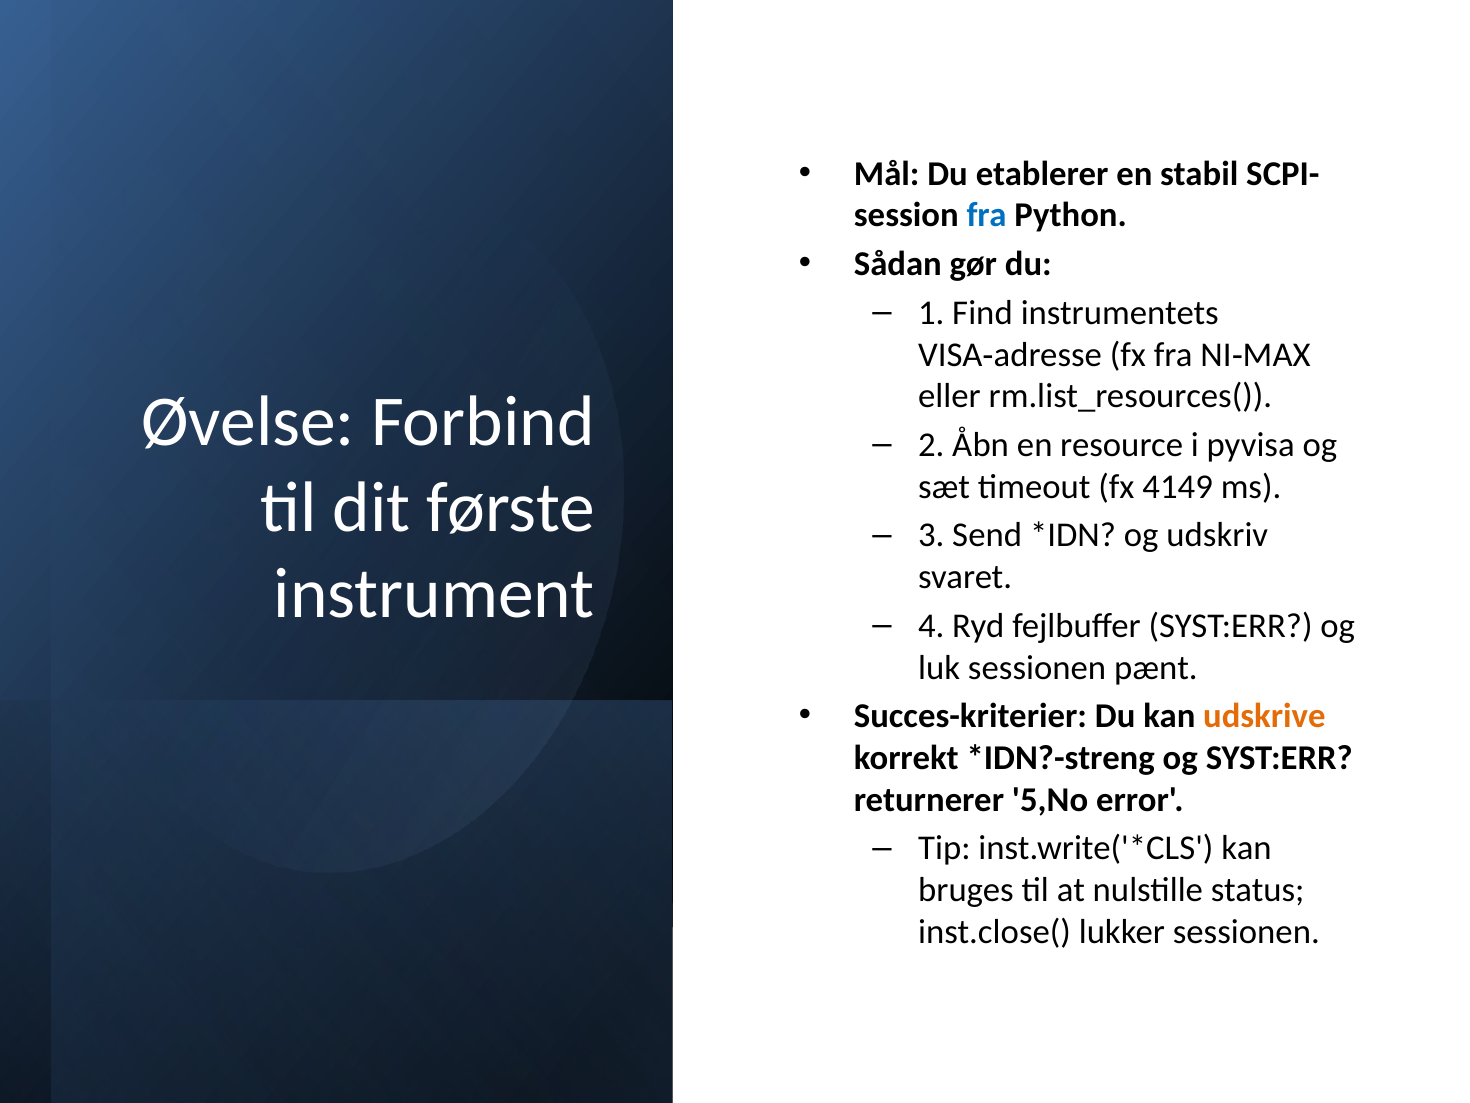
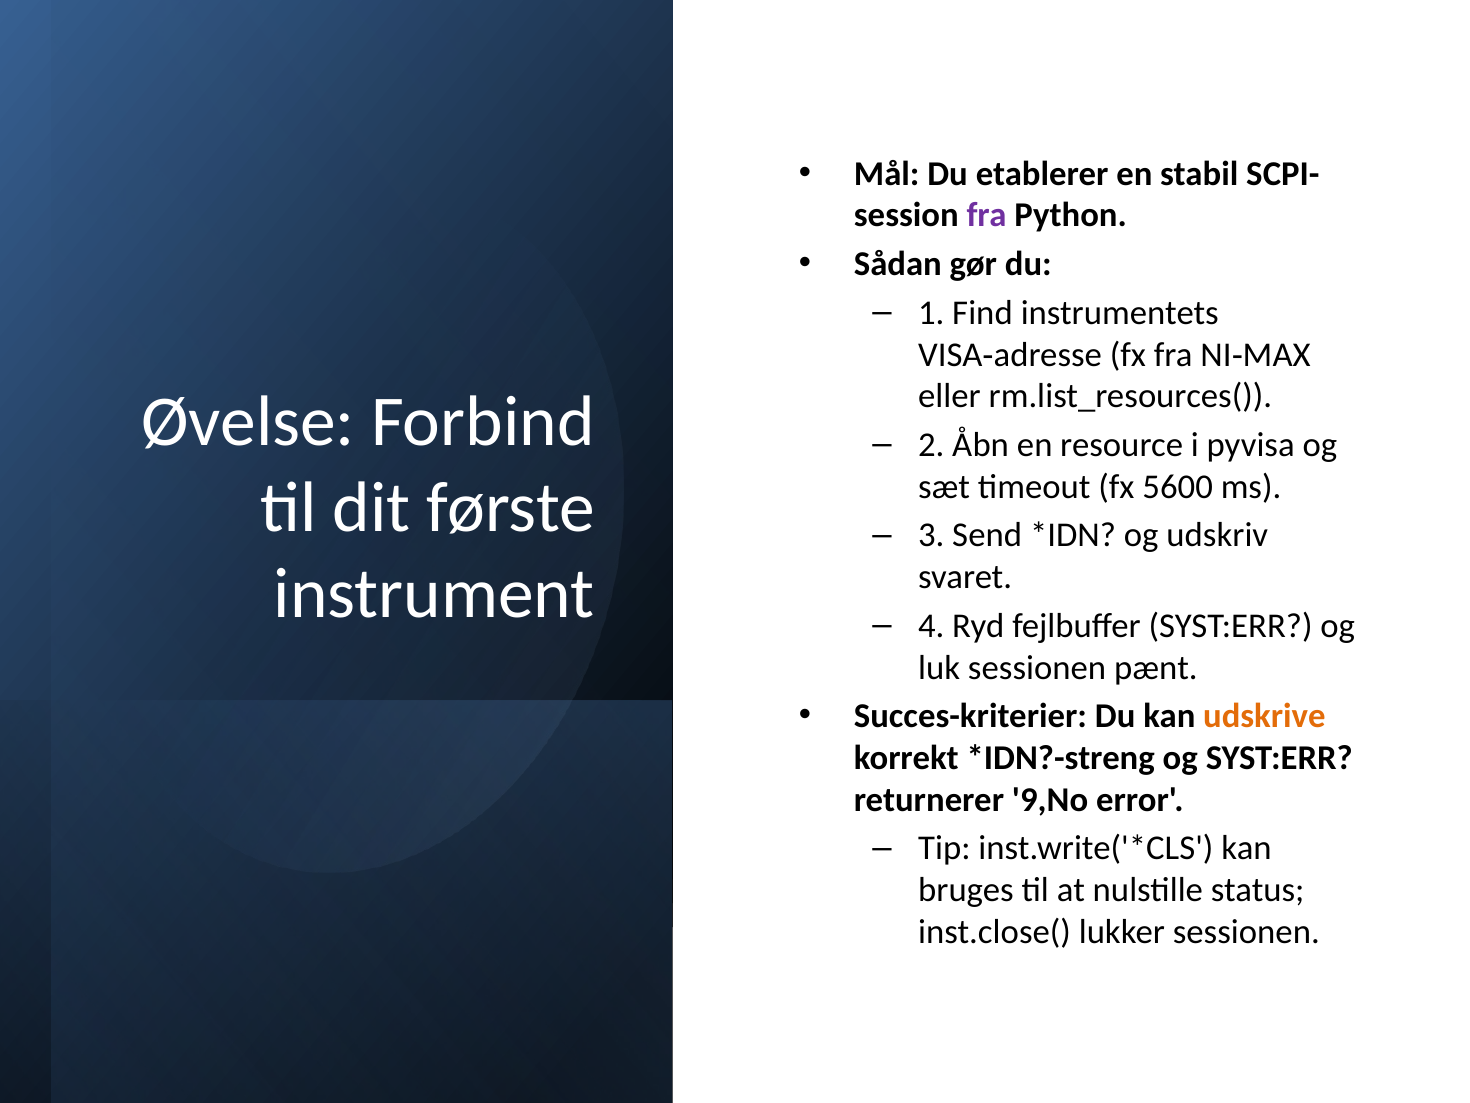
fra colour: blue -> purple (987, 215)
4149: 4149 -> 5600 (1178, 487)
5,No: 5,No -> 9,No (1050, 799)
